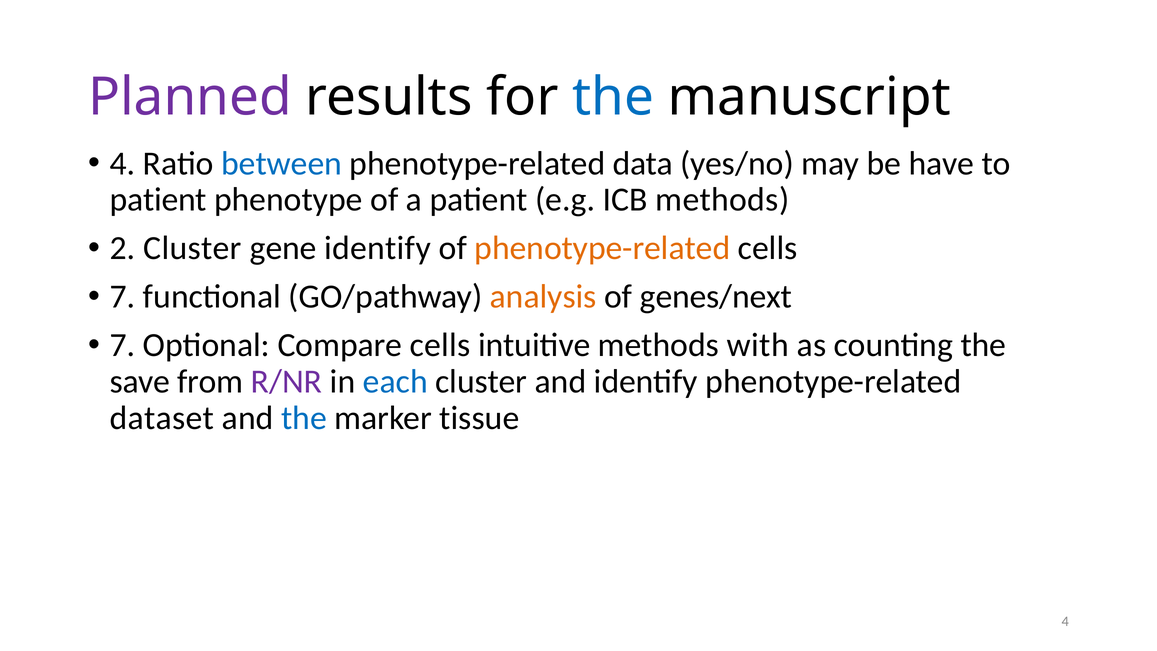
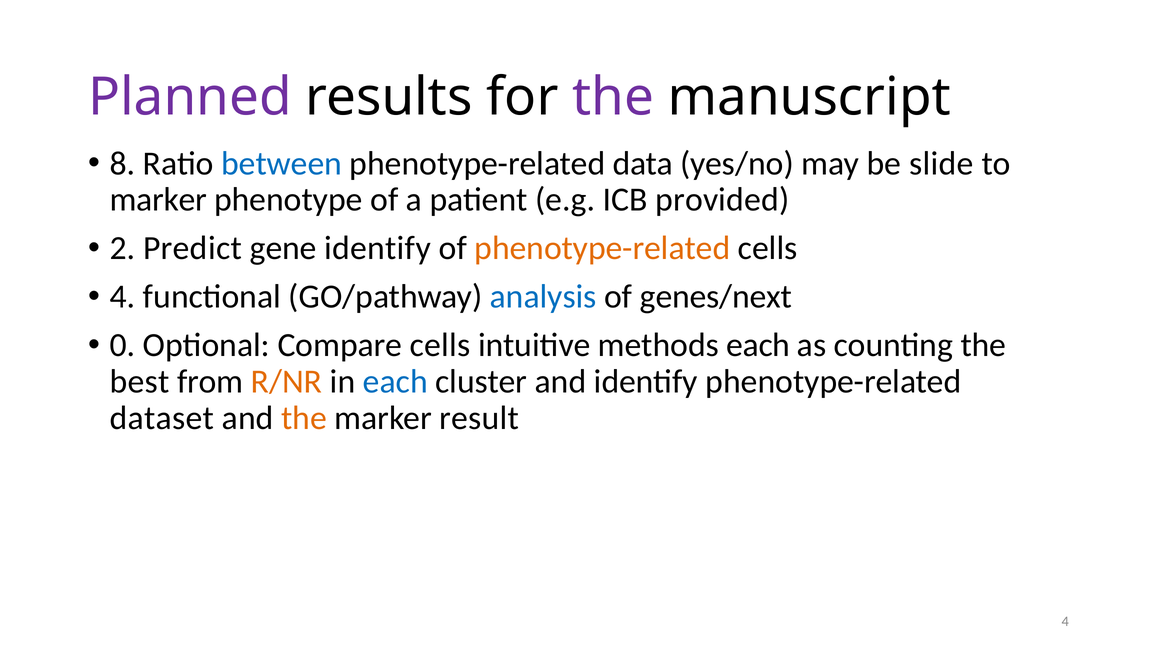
the colour: blue -> purple (613, 97)
4: 4 -> 8 (123, 163)
have: have -> slide (941, 163)
patient: patient -> marker (158, 200)
ICB methods: methods -> provided (722, 200)
2 Cluster: Cluster -> Predict (192, 248)
7: 7 -> 4 (123, 297)
analysis colour: orange -> blue (543, 297)
7: 7 -> 0 (123, 345)
methods with: with -> each (758, 345)
save: save -> best (140, 381)
R/NR colour: purple -> orange (287, 381)
the colour: blue -> orange (304, 418)
tissue: tissue -> result (479, 418)
